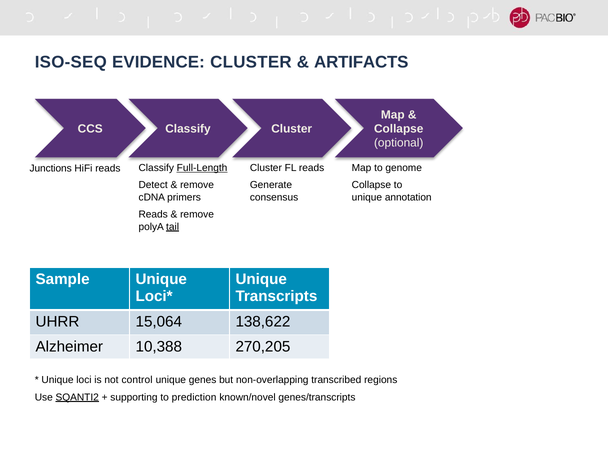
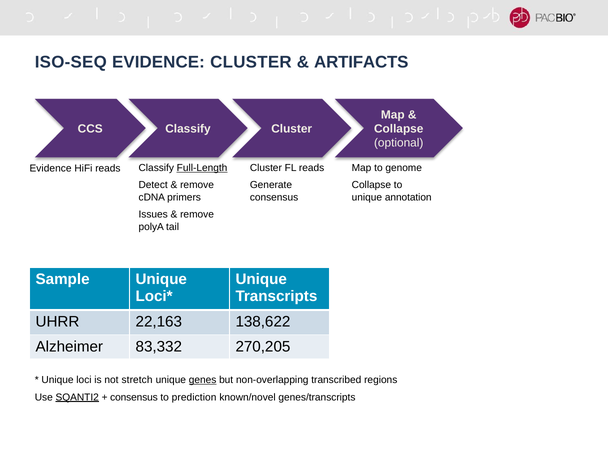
Junctions: Junctions -> Evidence (51, 169)
Reads: Reads -> Issues (153, 215)
tail underline: present -> none (173, 227)
15,064: 15,064 -> 22,163 (159, 322)
10,388: 10,388 -> 83,332 (159, 347)
control: control -> stretch (137, 380)
genes underline: none -> present (203, 380)
supporting: supporting -> consensus (134, 397)
